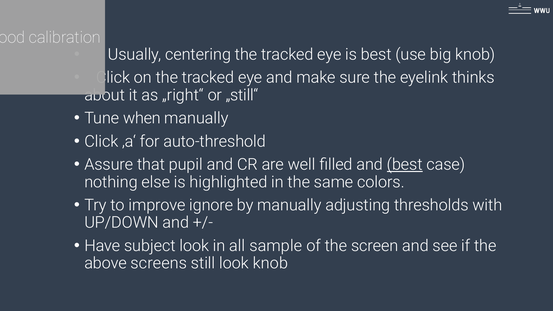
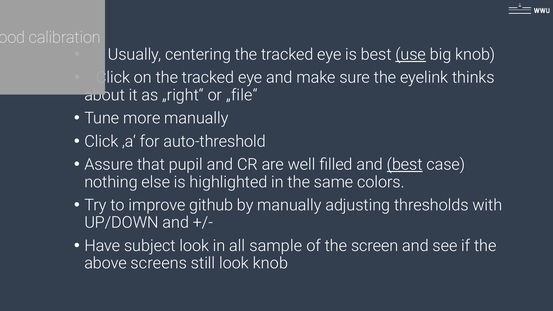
use underline: none -> present (411, 54)
„still“: „still“ -> „file“ (242, 95)
when: when -> more (142, 118)
ignore: ignore -> github (211, 205)
